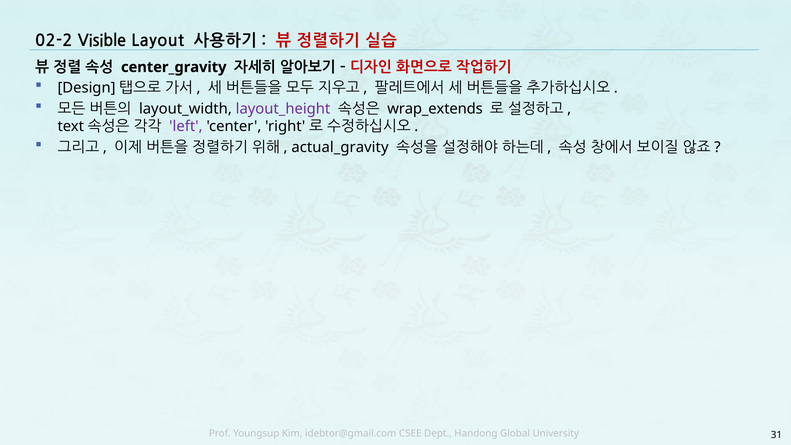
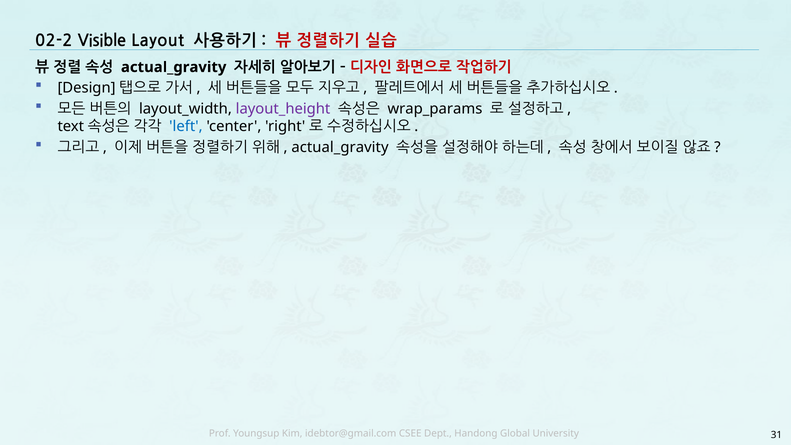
center_gravity: center_gravity -> actual_gravity (174, 67)
wrap_extends: wrap_extends -> wrap_params (435, 109)
left colour: purple -> blue (186, 126)
